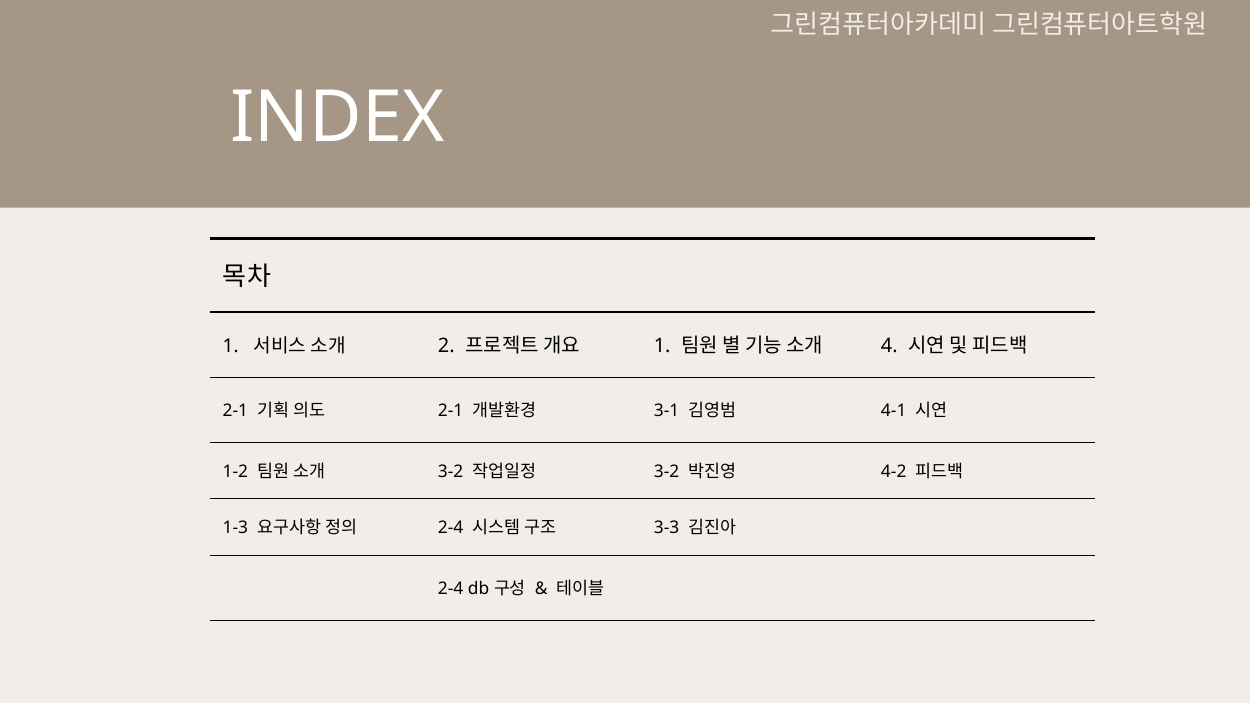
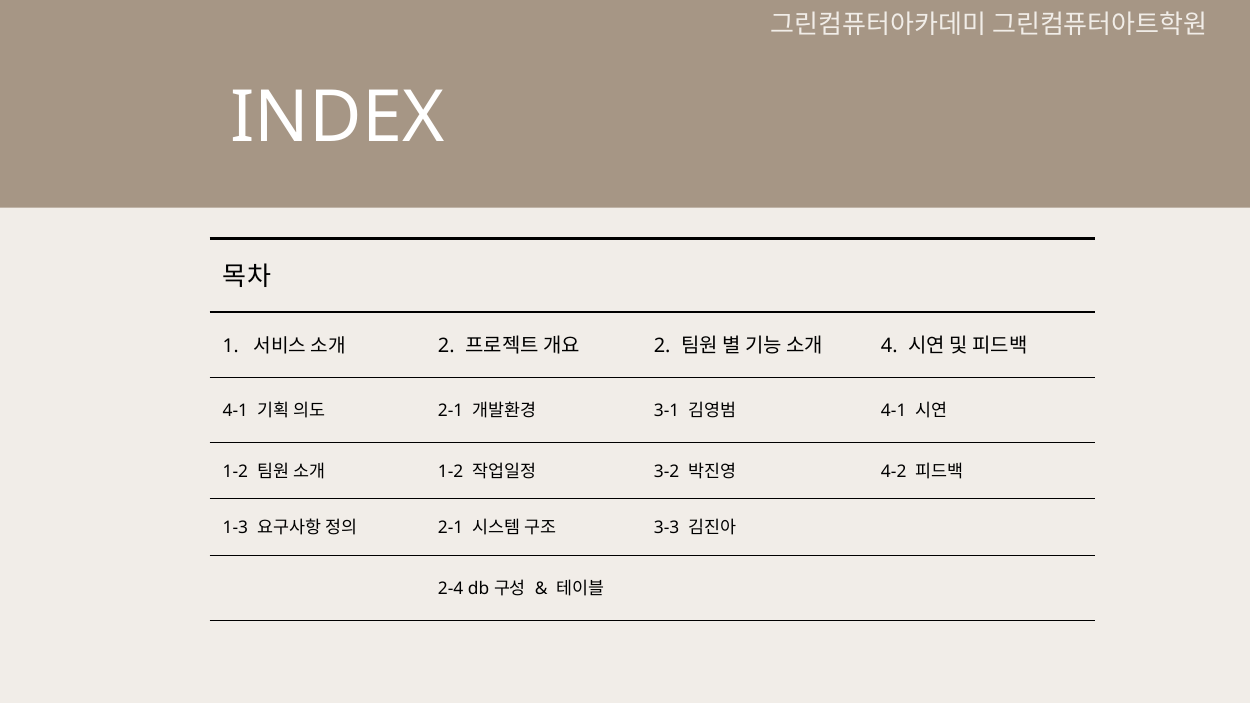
1: 1 -> 2 (662, 346)
2-1: 2-1 -> 4-1 (235, 411)
3-2: 3-2 -> 1-2 (451, 472)
2-4: 2-4 -> 2-1 (451, 528)
